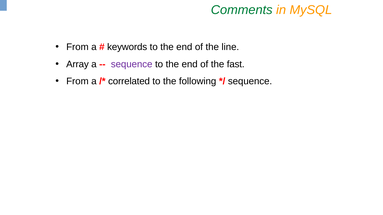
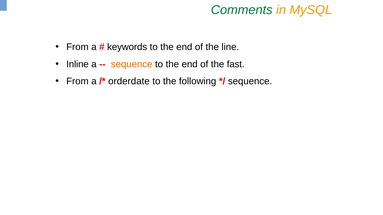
Array: Array -> Inline (77, 64)
sequence colour: purple -> orange (132, 64)
correlated: correlated -> orderdate (129, 82)
